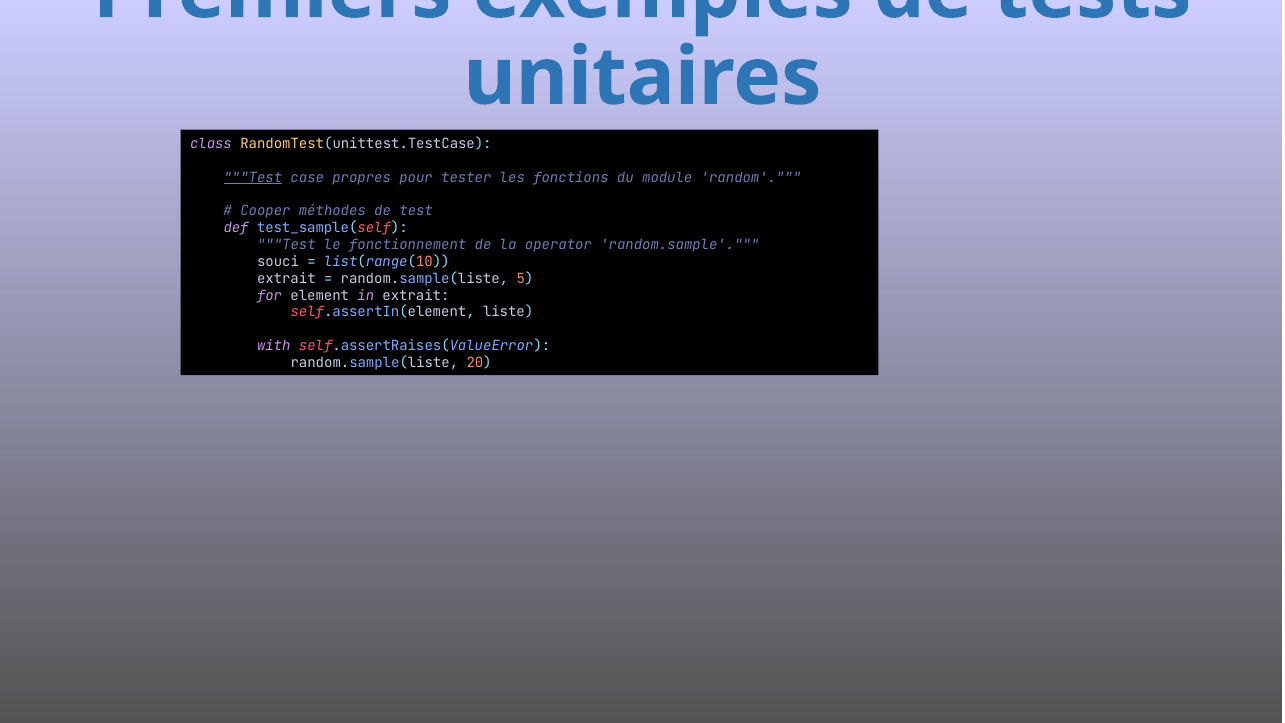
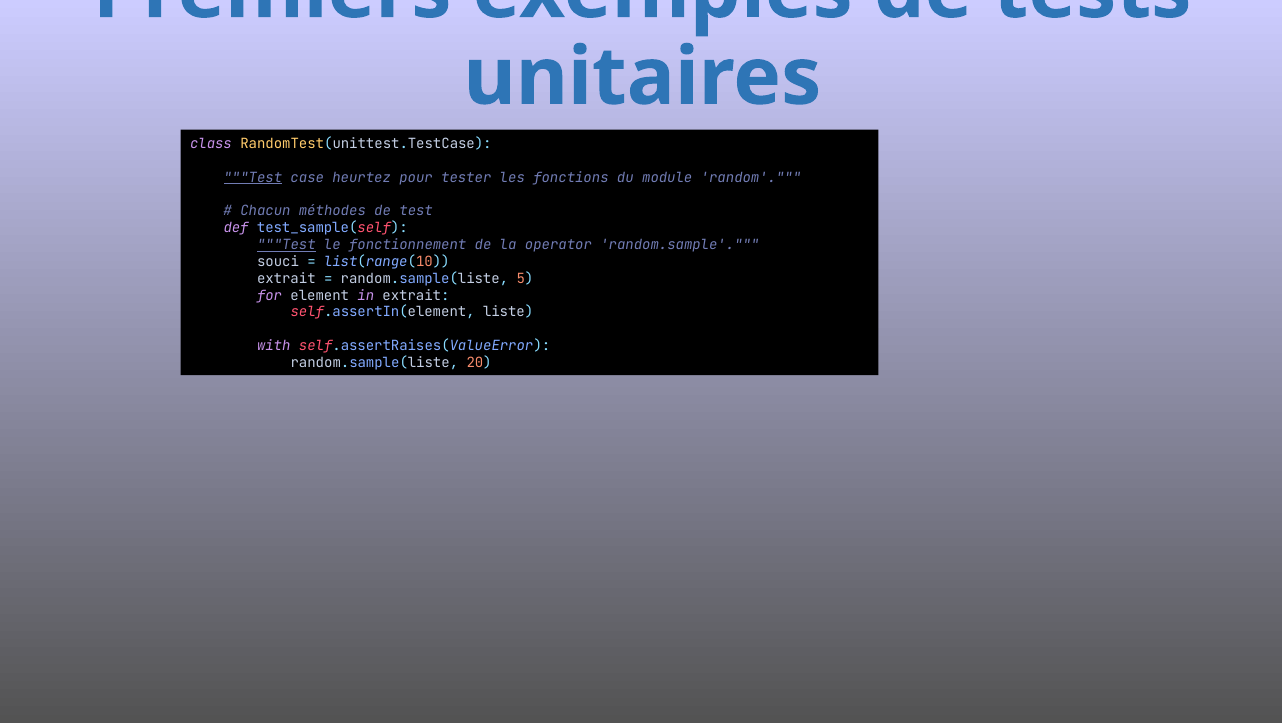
propres: propres -> heurtez (362, 177)
Cooper: Cooper -> Chacun (265, 211)
Test underline: none -> present (286, 245)
